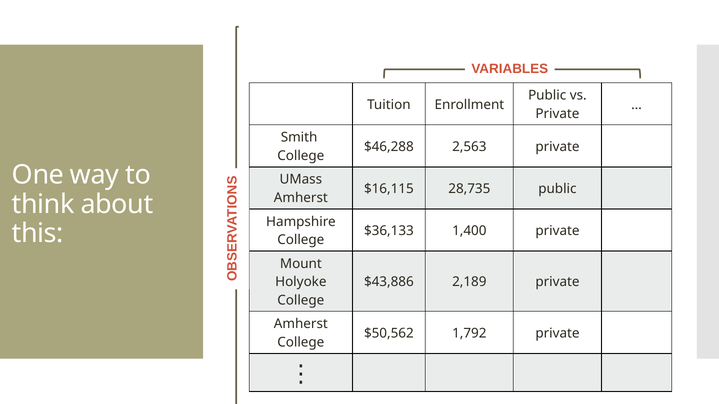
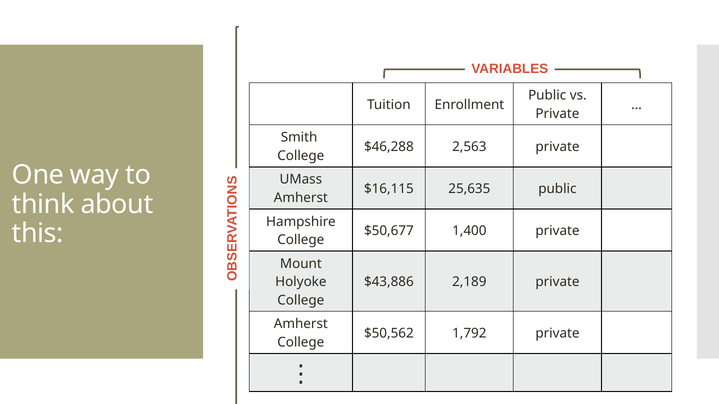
28,735: 28,735 -> 25,635 (469, 189)
$36,133: $36,133 -> $50,677 (389, 231)
